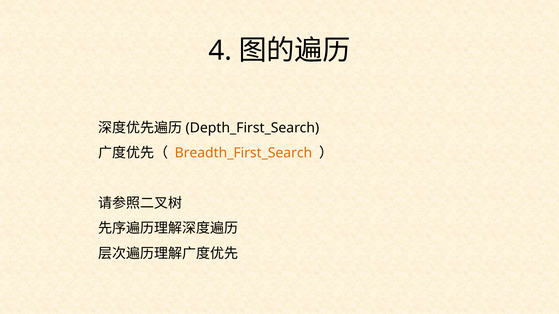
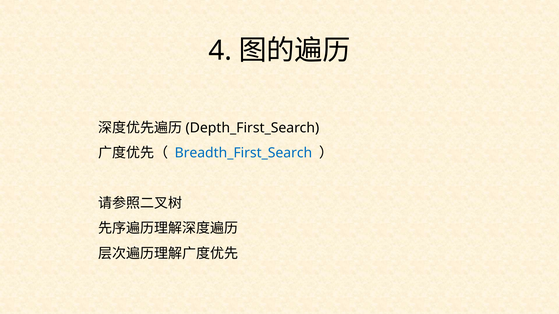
Breadth_First_Search colour: orange -> blue (243, 153)
